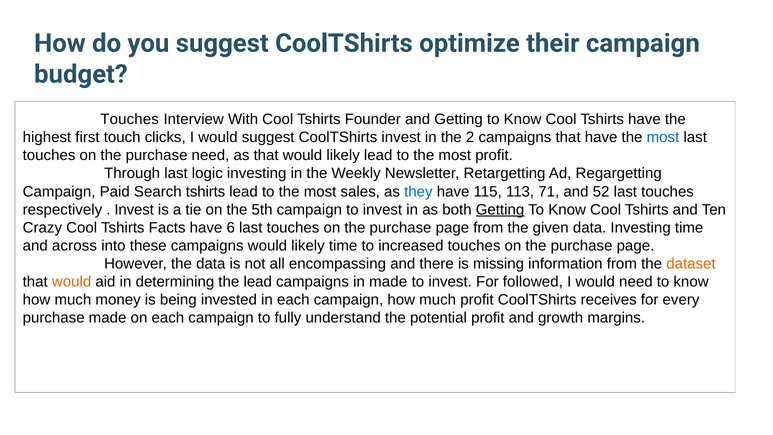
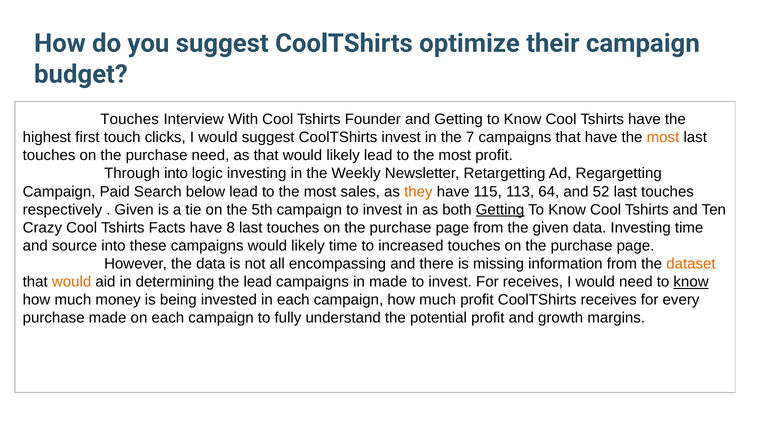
2: 2 -> 7 (470, 137)
most colour: blue -> orange (663, 137)
Through last: last -> into (176, 173)
Search tshirts: tshirts -> below (205, 192)
they colour: blue -> orange (418, 192)
71: 71 -> 64 (549, 192)
Invest: Invest -> Given (134, 210)
6: 6 -> 8 (231, 228)
across: across -> source (75, 246)
For followed: followed -> receives (533, 282)
know underline: none -> present (691, 282)
